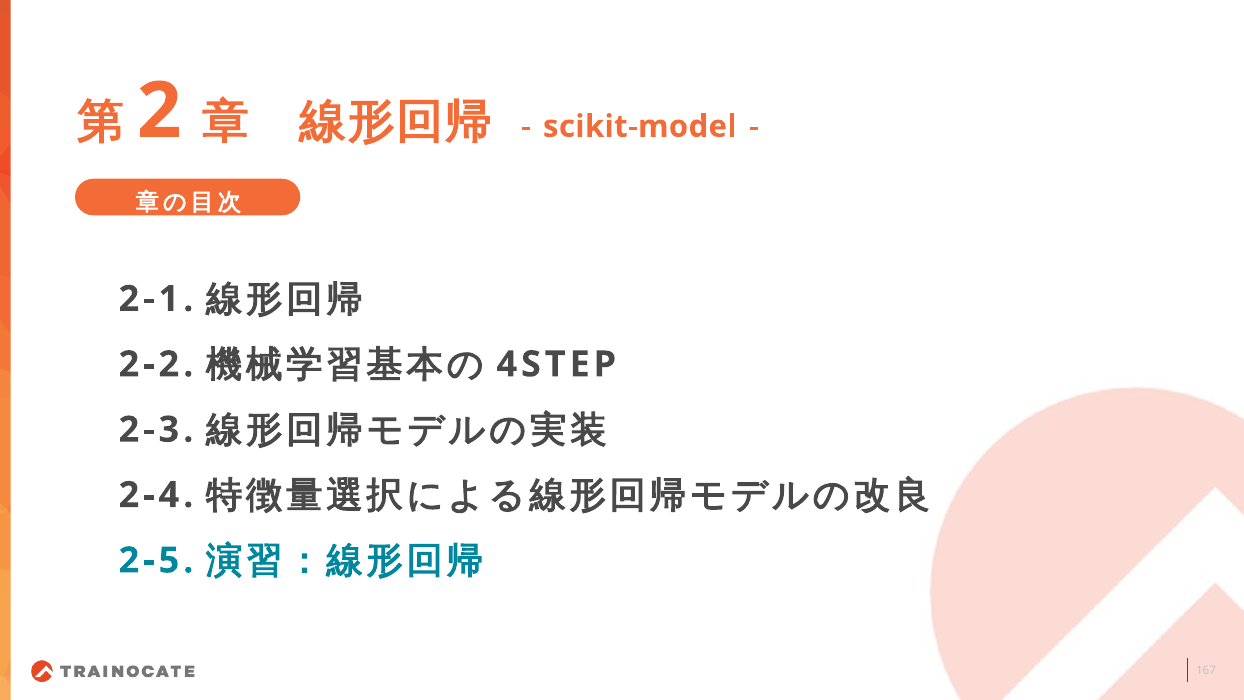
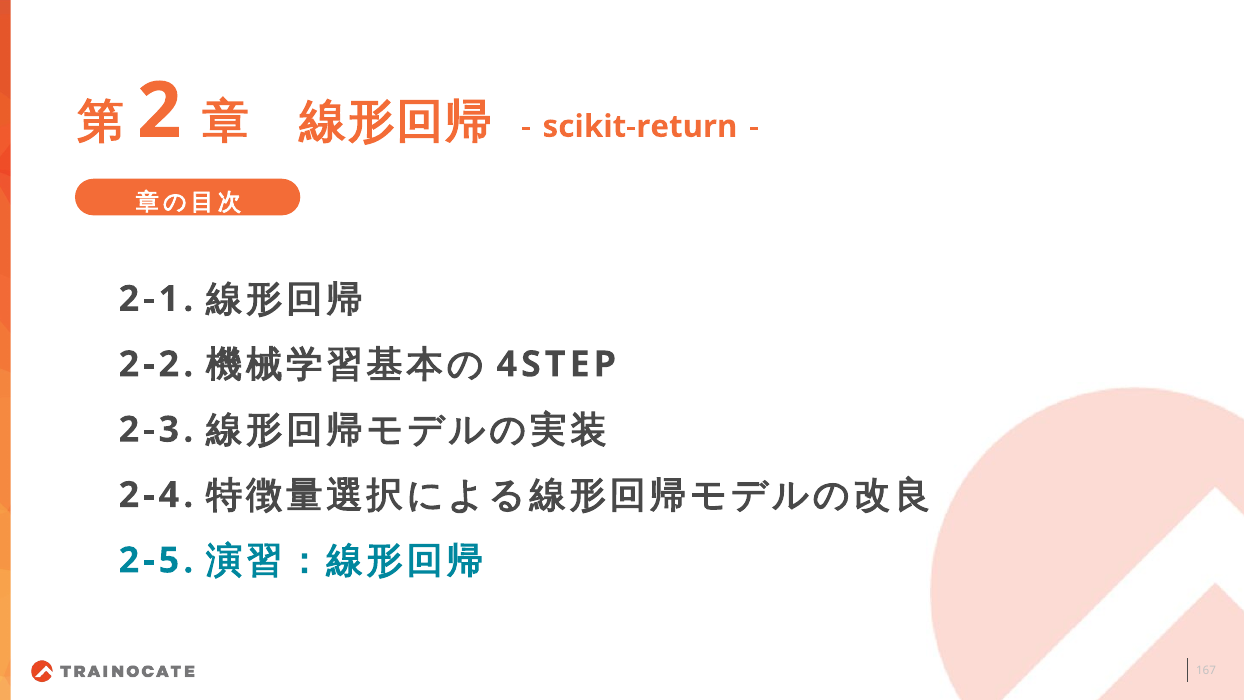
scikit-model: scikit-model -> scikit-return (640, 126)
